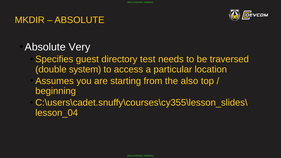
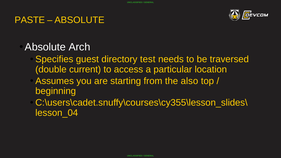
MKDIR: MKDIR -> PASTE (30, 20)
Very: Very -> Arch (79, 47)
system: system -> current (85, 69)
